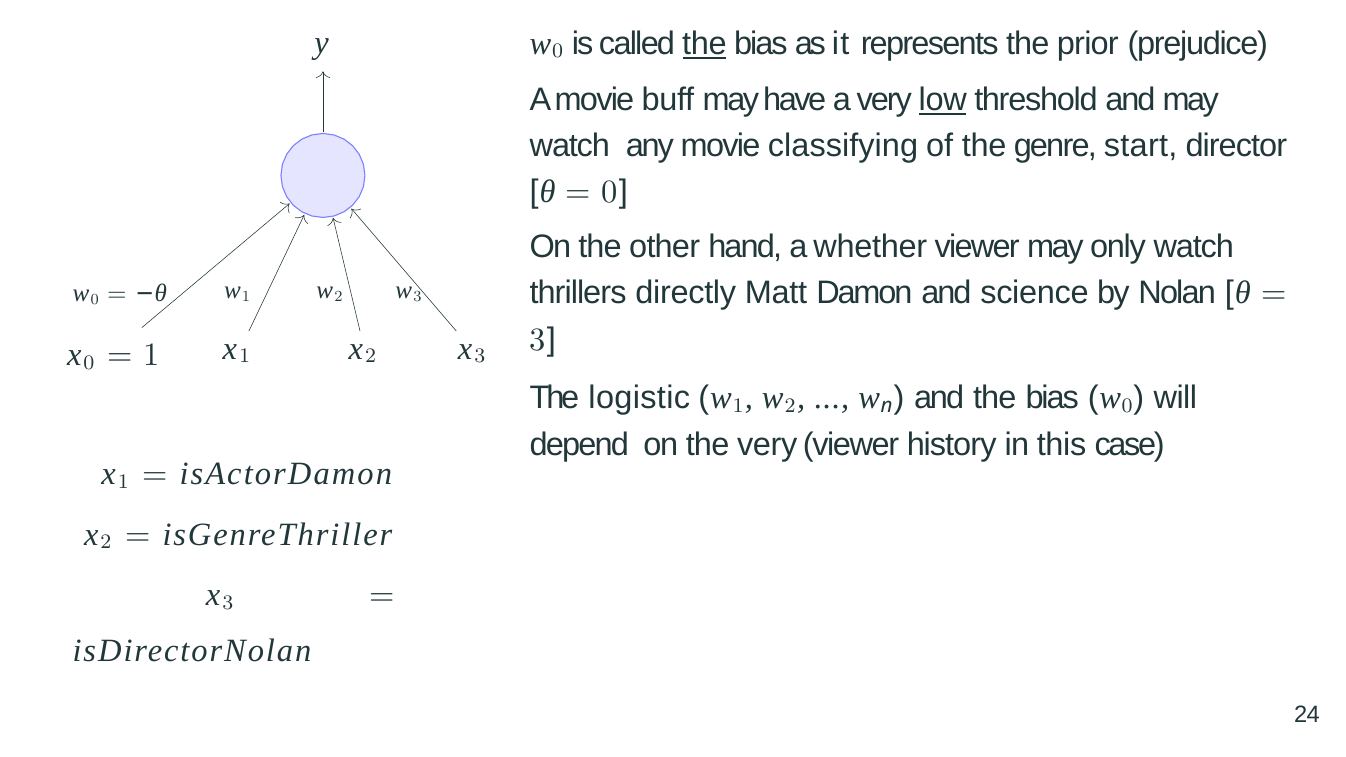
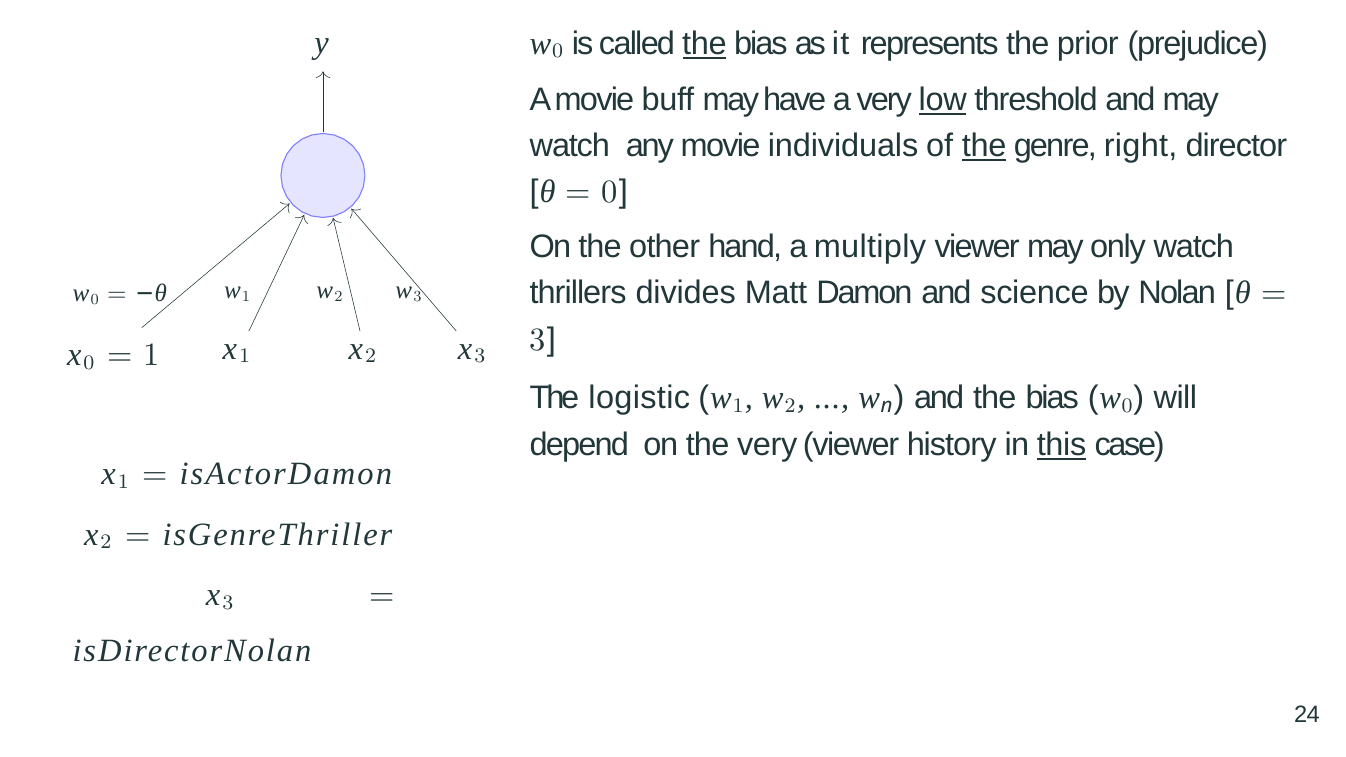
classifying: classifying -> individuals (843, 146)
the underline: none -> present (984, 146)
start: start -> right (1141, 146)
whether: whether -> multiply (870, 247)
directly: directly -> divides (686, 293)
this underline: none -> present (1062, 445)
